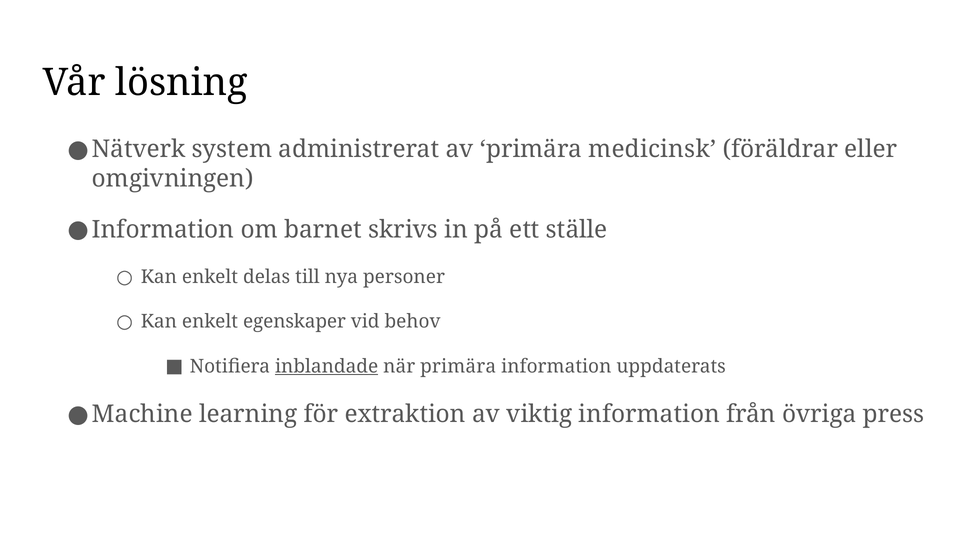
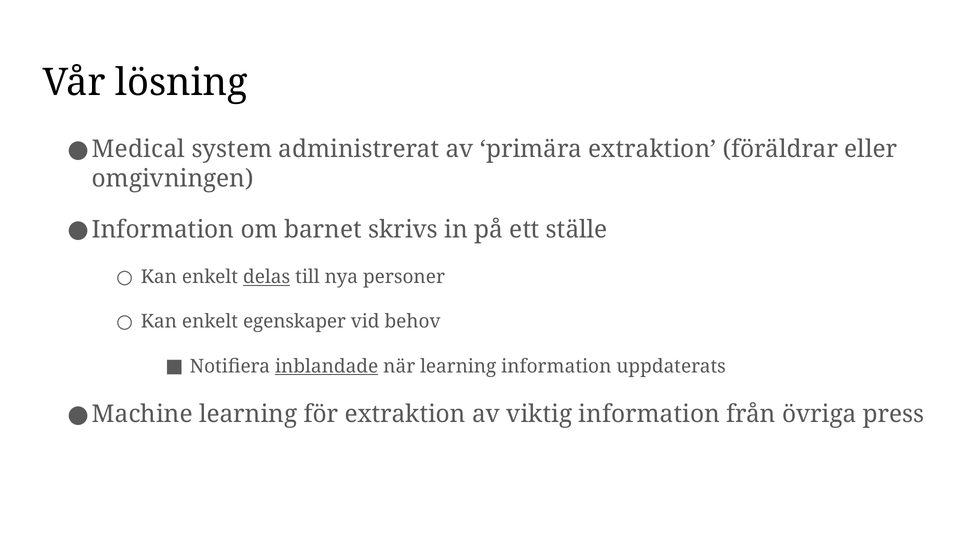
Nätverk: Nätverk -> Medical (138, 149)
primära medicinsk: medicinsk -> extraktion (652, 149)
delas underline: none -> present (267, 277)
när primära: primära -> learning (458, 366)
